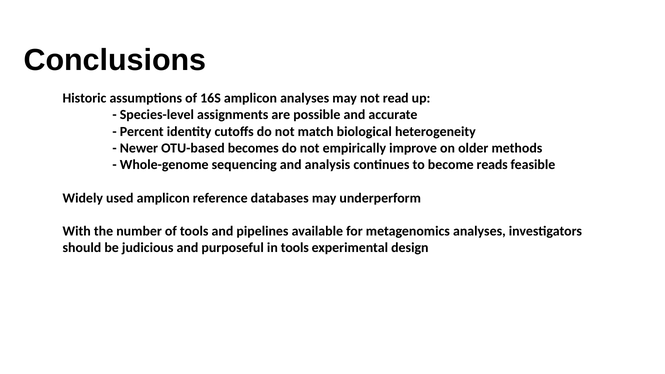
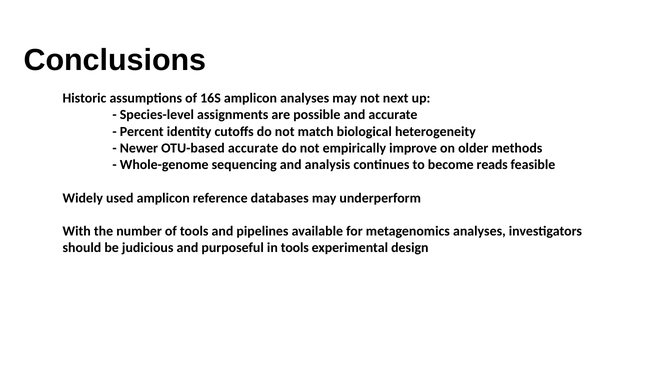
read: read -> next (396, 98)
OTU-based becomes: becomes -> accurate (253, 148)
